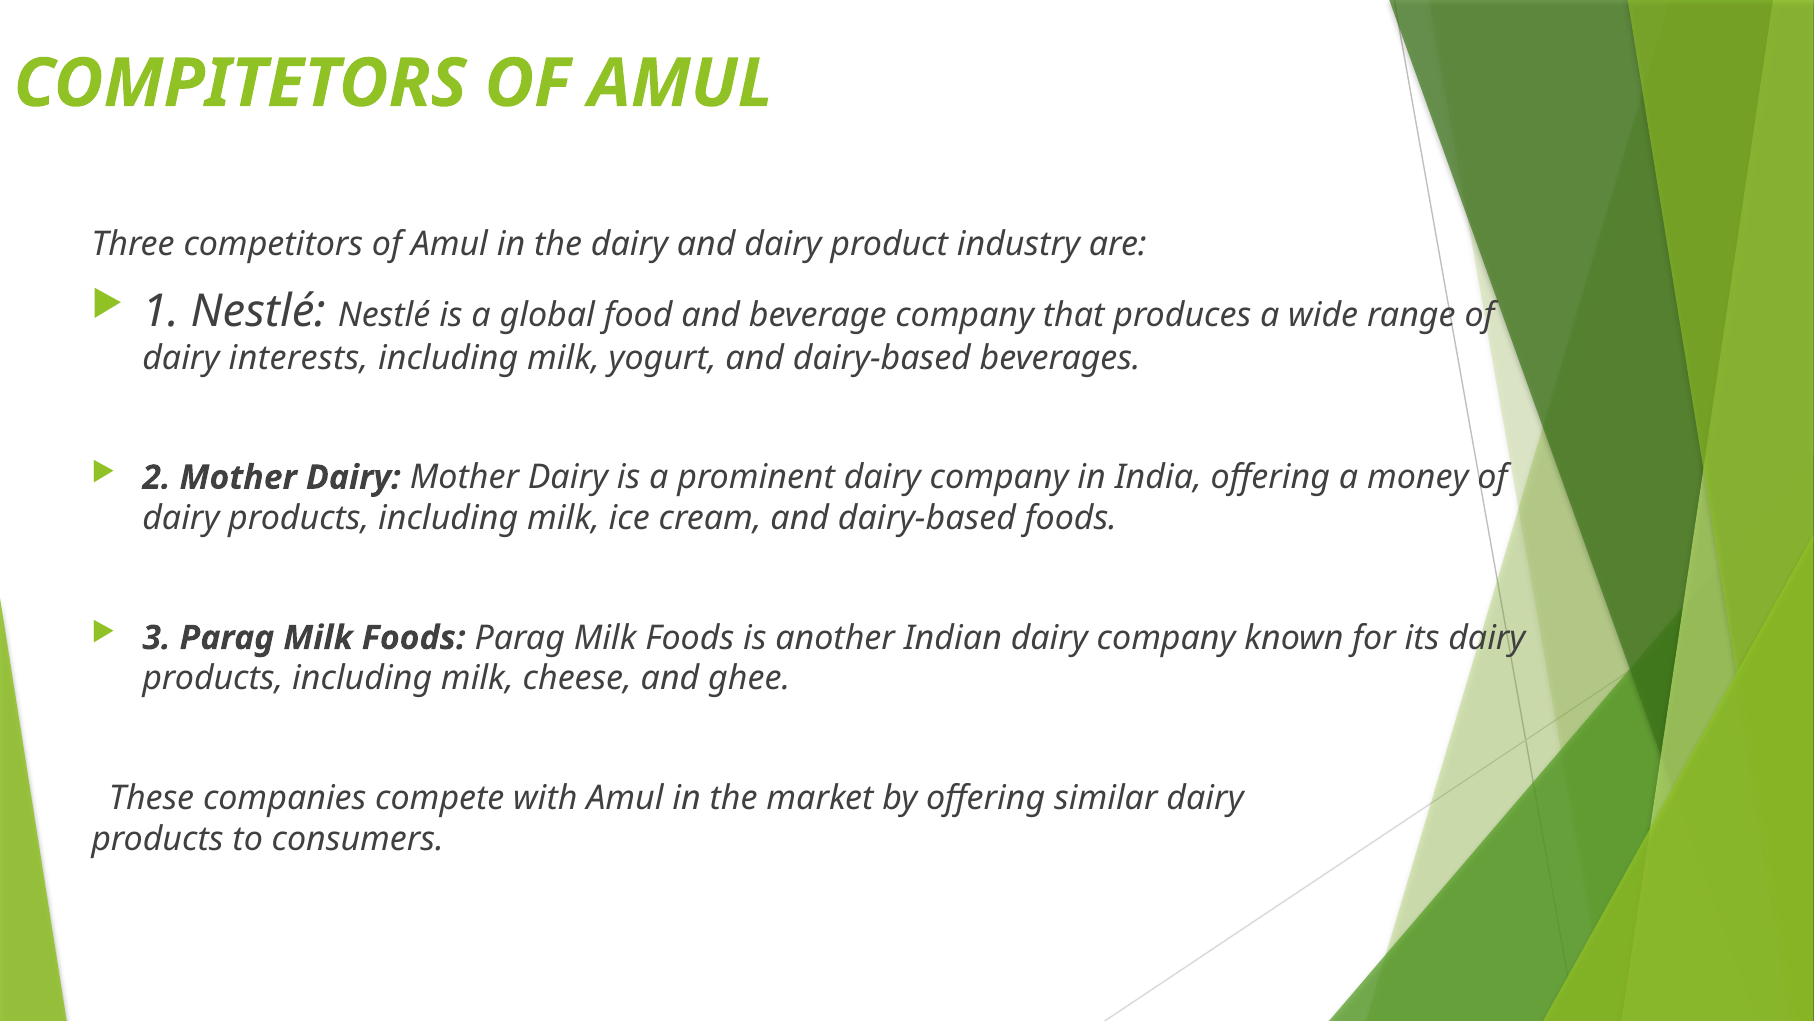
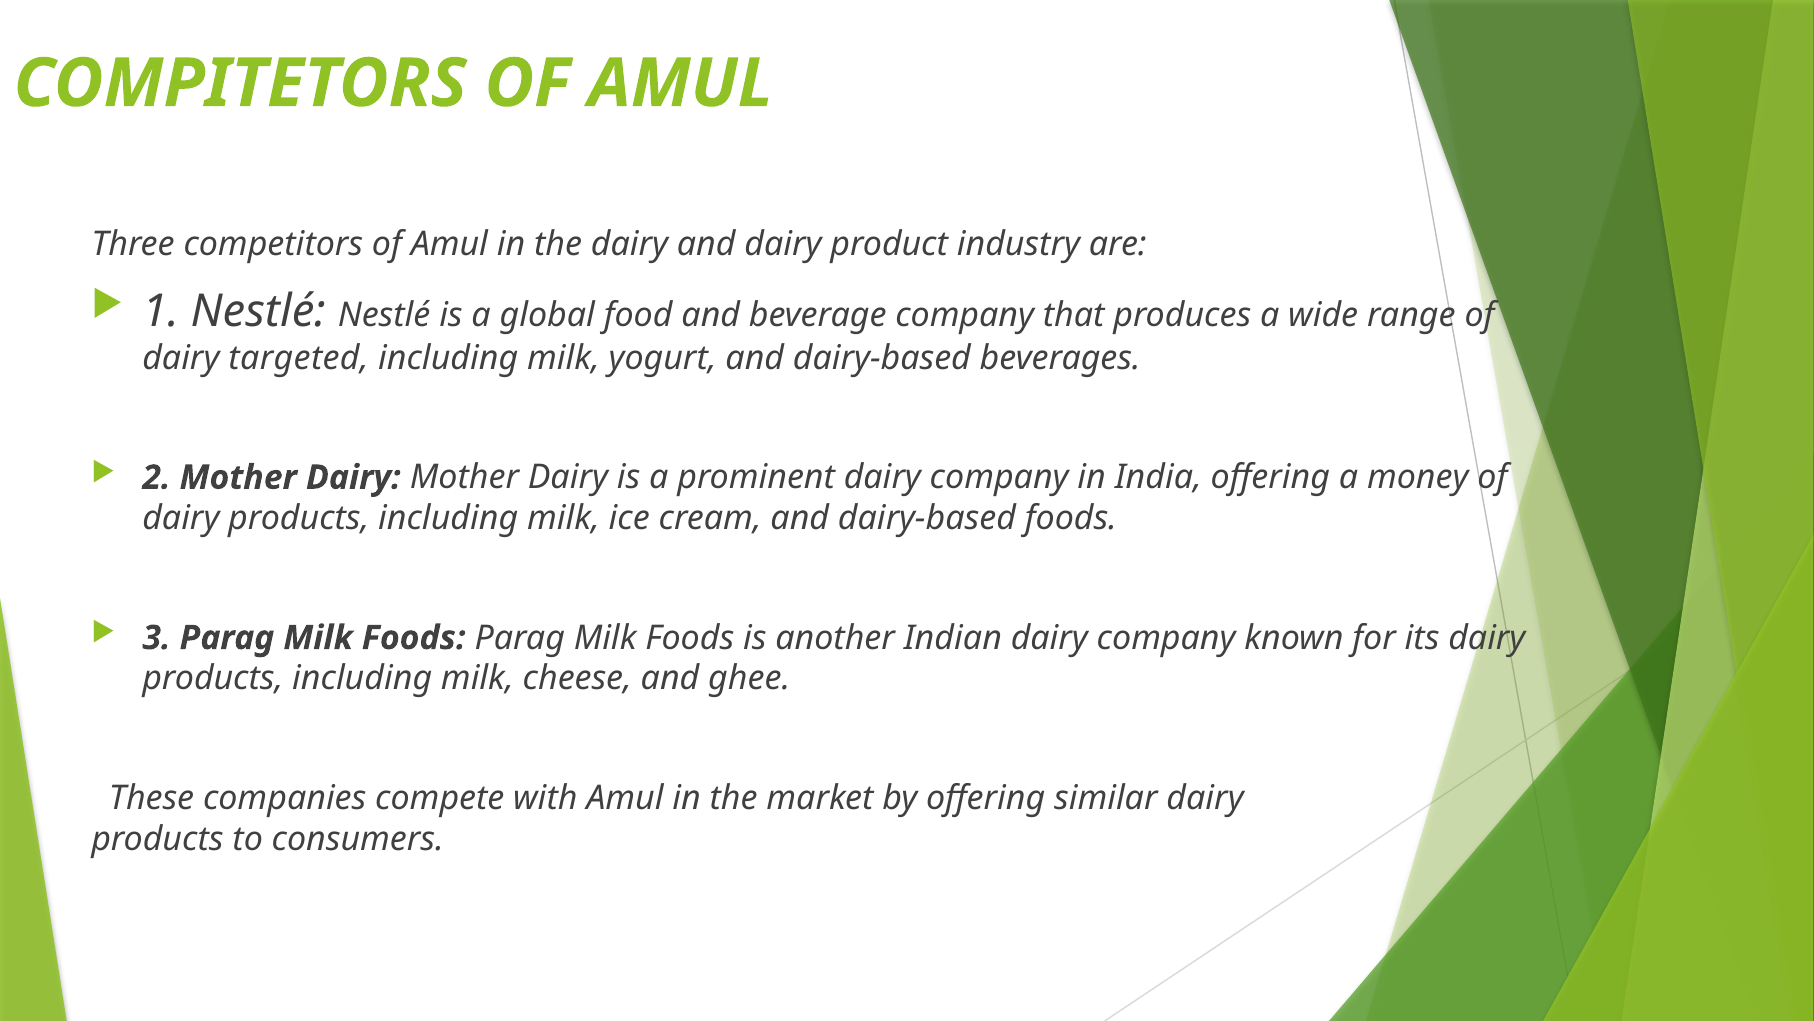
interests: interests -> targeted (299, 358)
